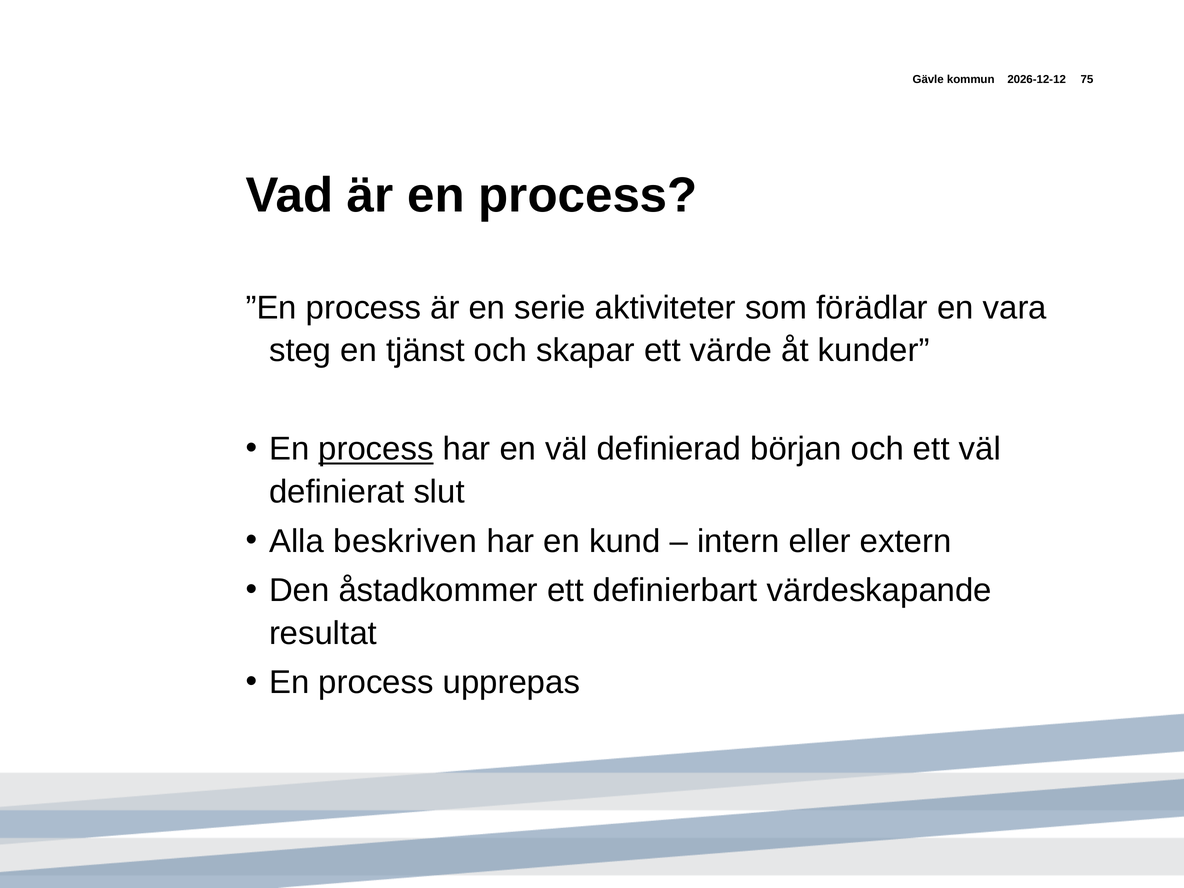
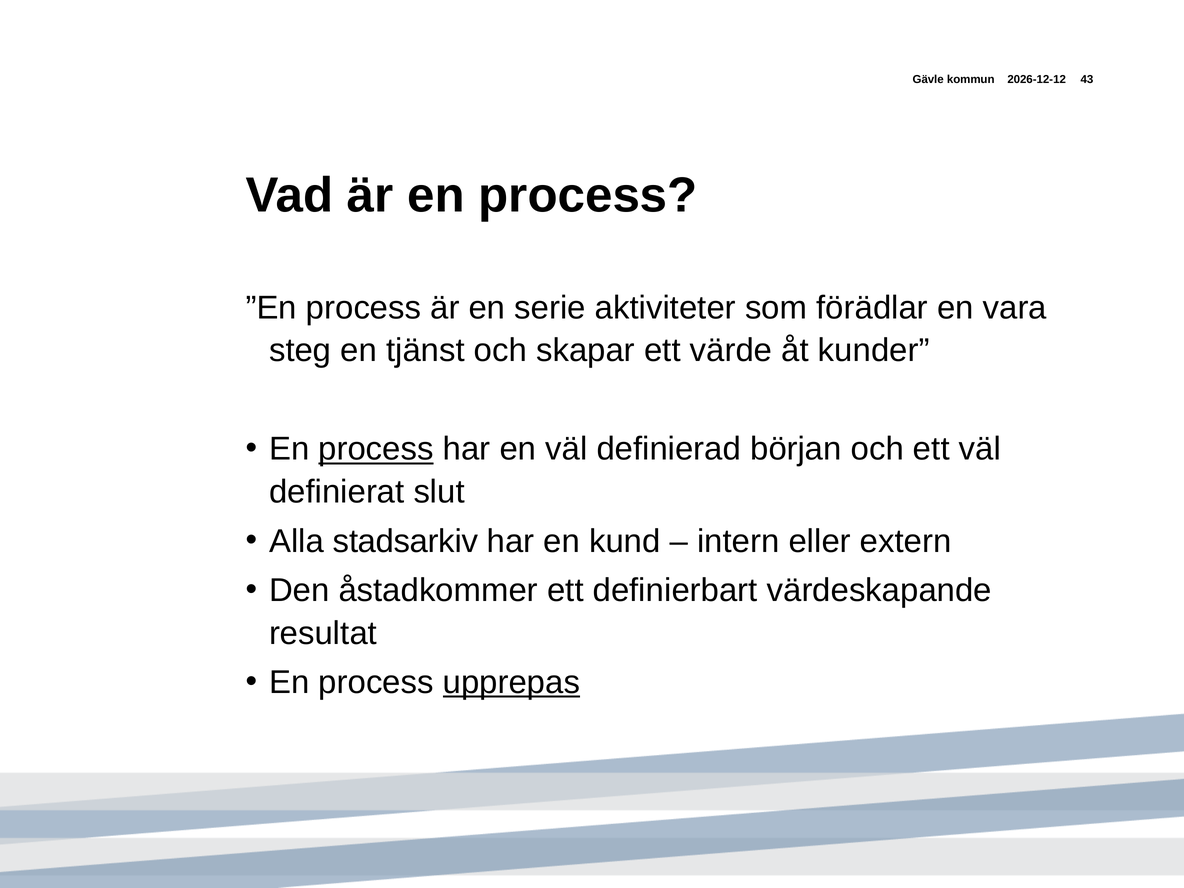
75: 75 -> 43 (1087, 79)
beskriven: beskriven -> stadsarkiv (405, 541)
upprepas underline: none -> present (511, 683)
